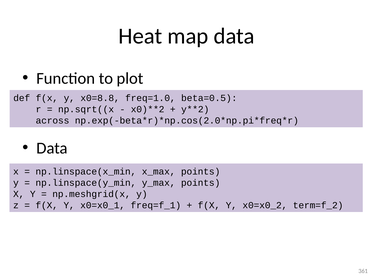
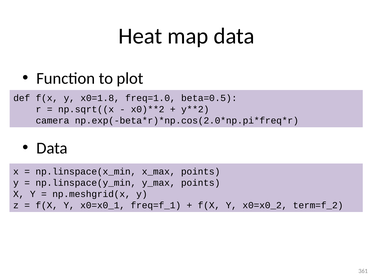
x0=8.8: x0=8.8 -> x0=1.8 (100, 98)
across: across -> camera (52, 120)
